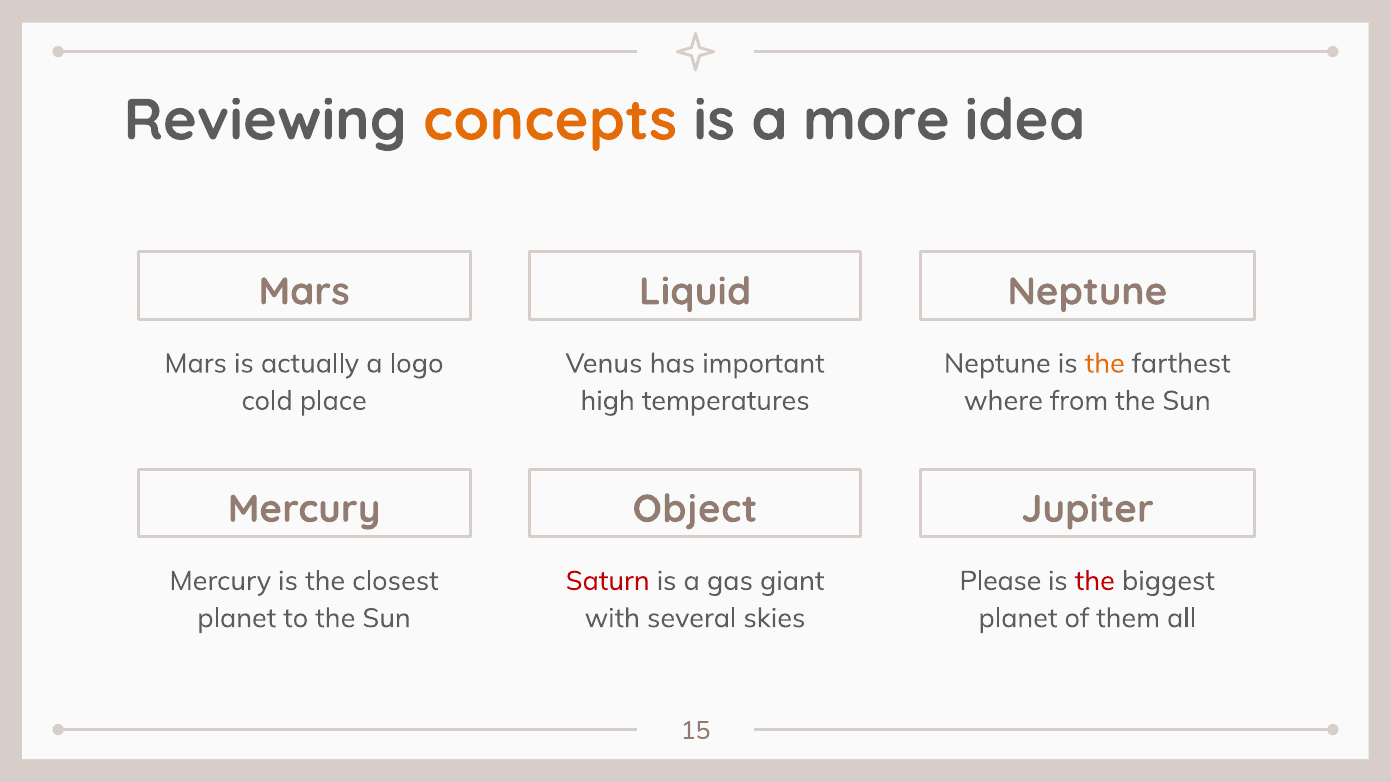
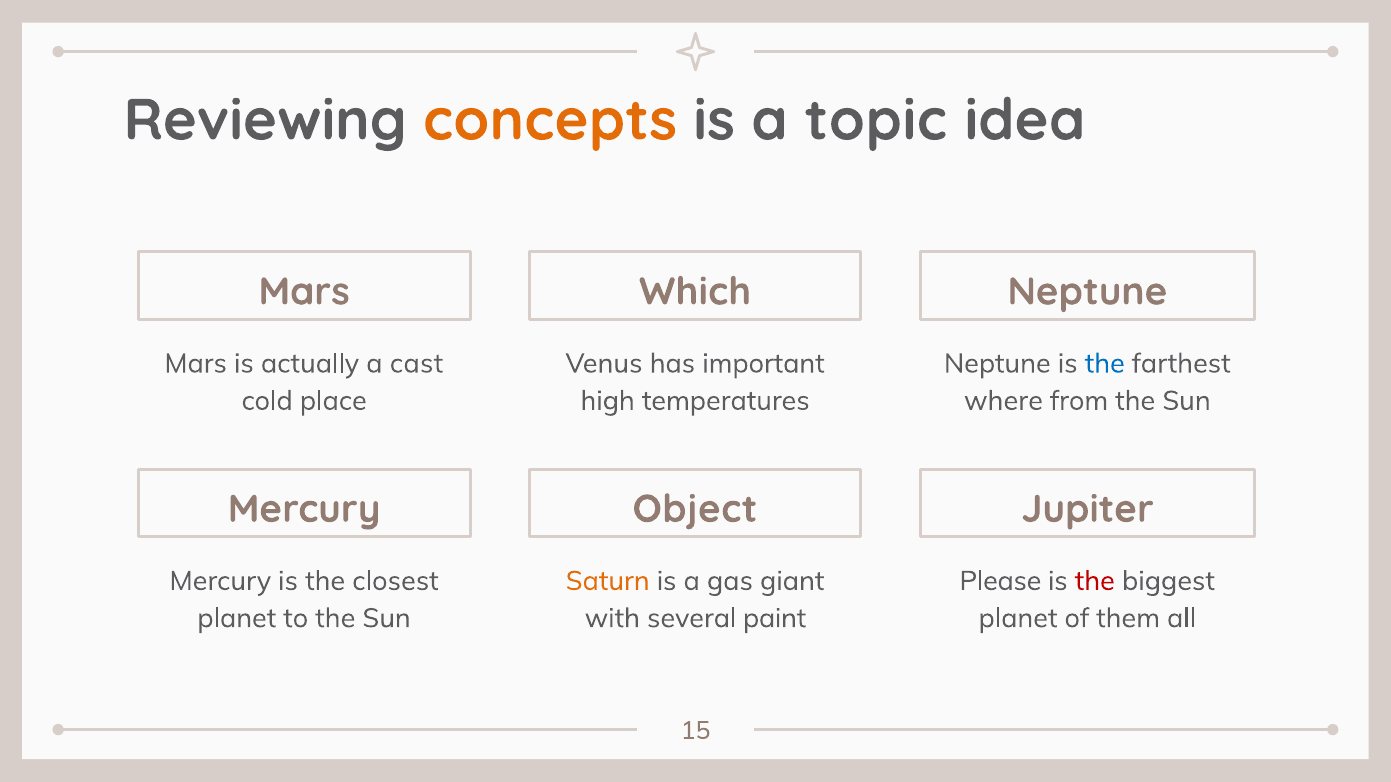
more: more -> topic (876, 120)
Liquid: Liquid -> Which (695, 292)
logo: logo -> cast (416, 364)
the colour: orange -> blue (1105, 364)
Saturn colour: red -> orange (608, 581)
skies: skies -> paint (775, 619)
